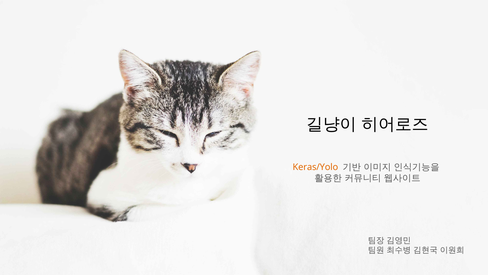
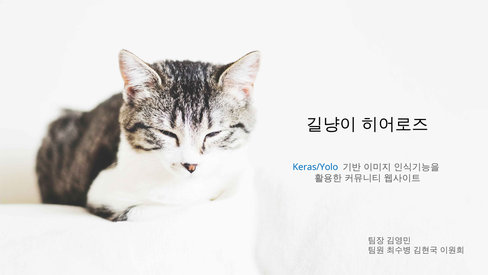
Keras/Yolo colour: orange -> blue (315, 167)
